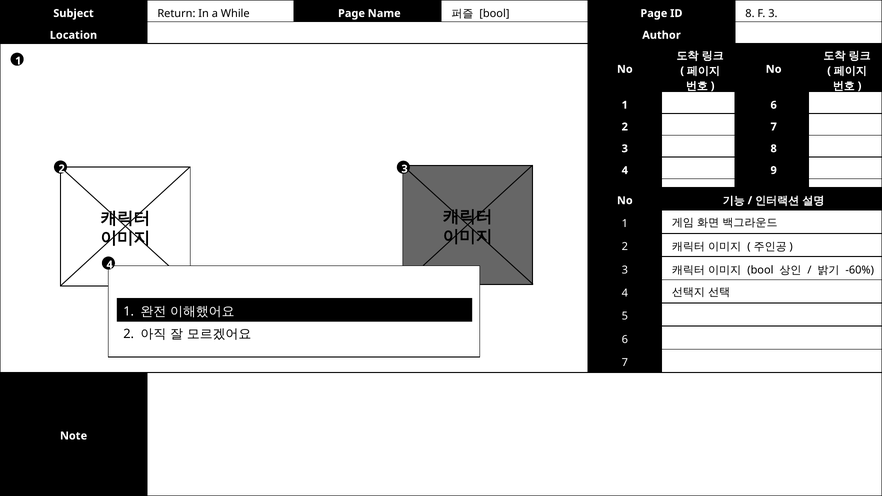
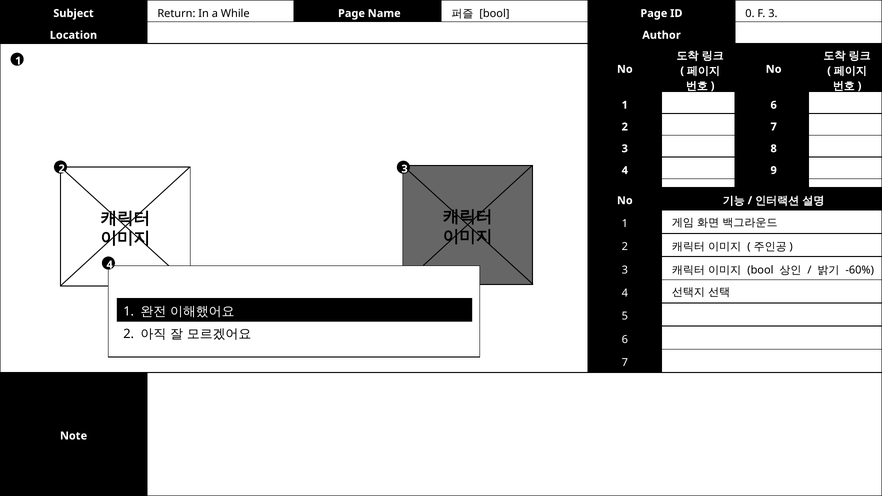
ID 8: 8 -> 0 (750, 13)
